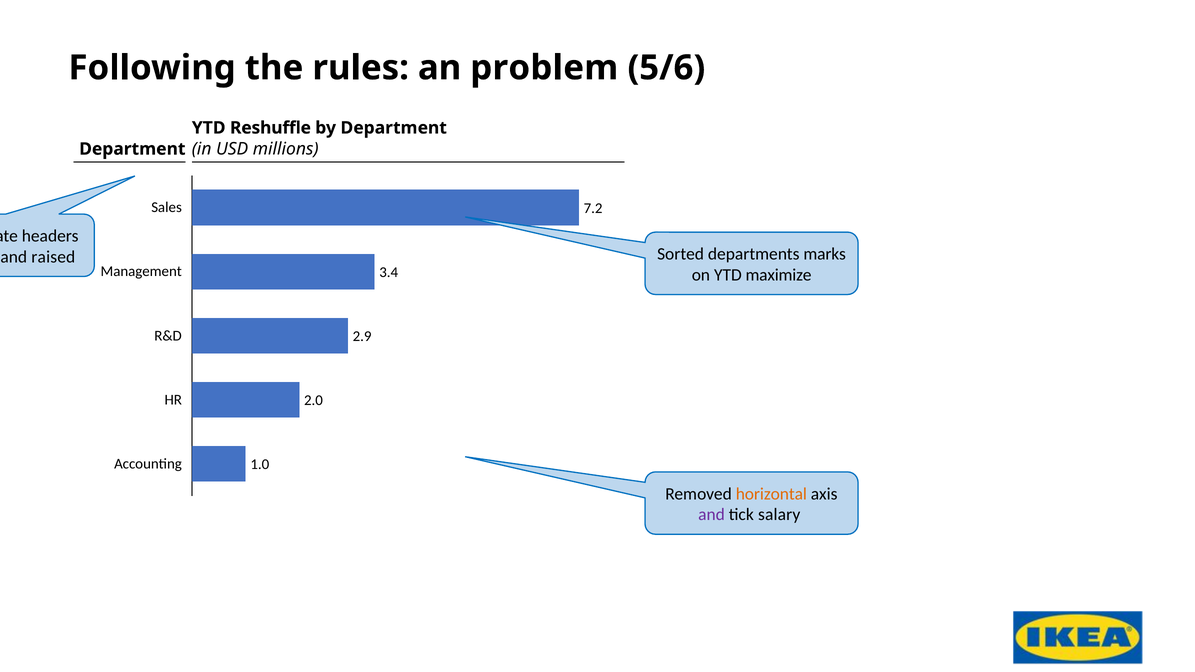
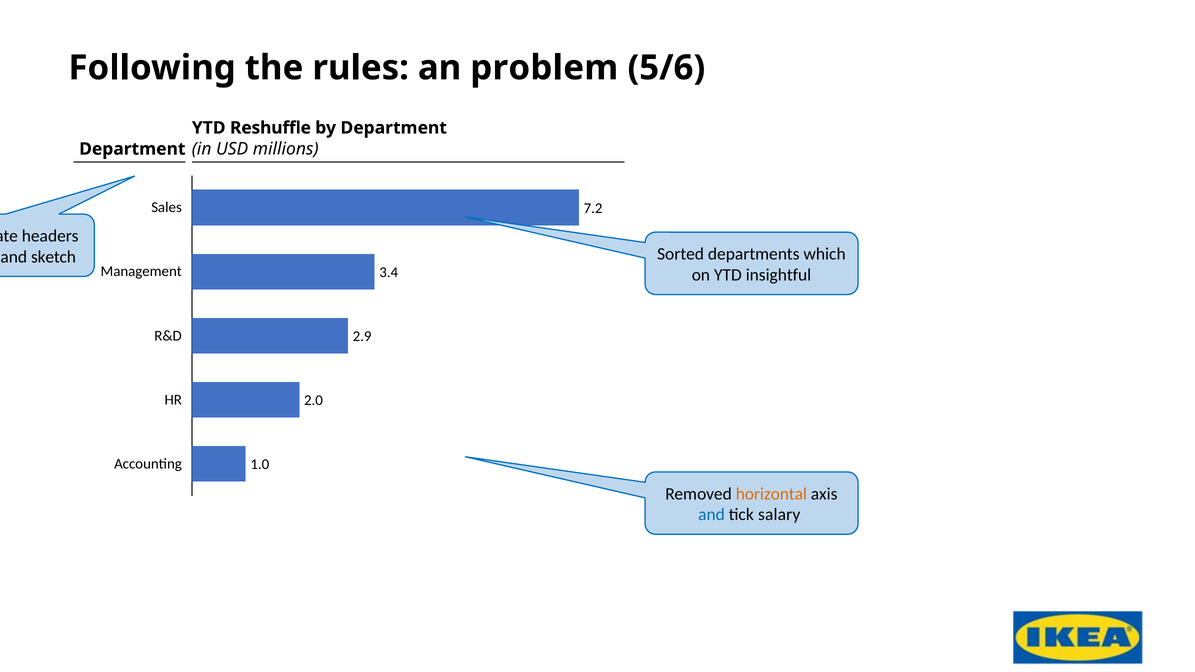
marks: marks -> which (825, 254)
raised: raised -> sketch (53, 257)
maximize: maximize -> insightful (778, 275)
and colour: purple -> blue (711, 515)
